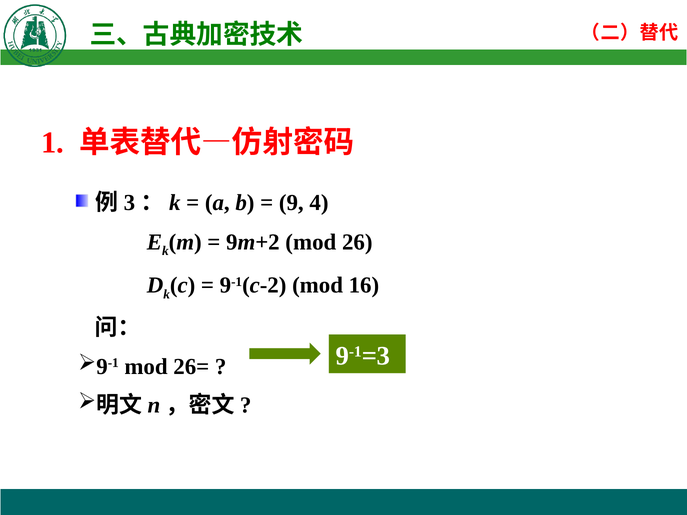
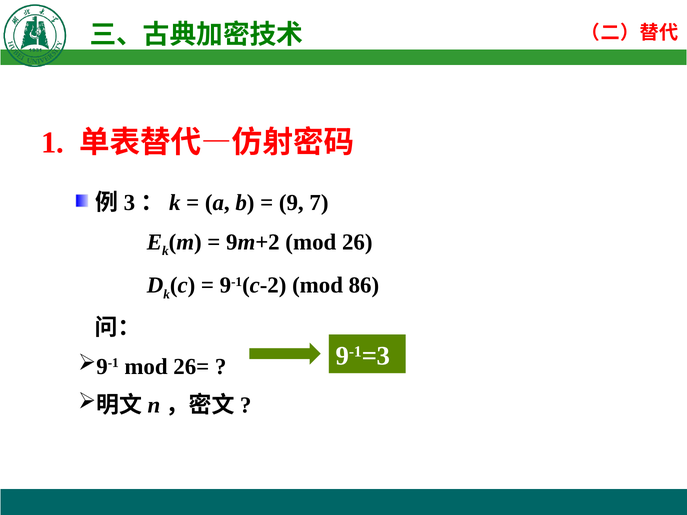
4: 4 -> 7 (319, 203)
16: 16 -> 86 (364, 285)
